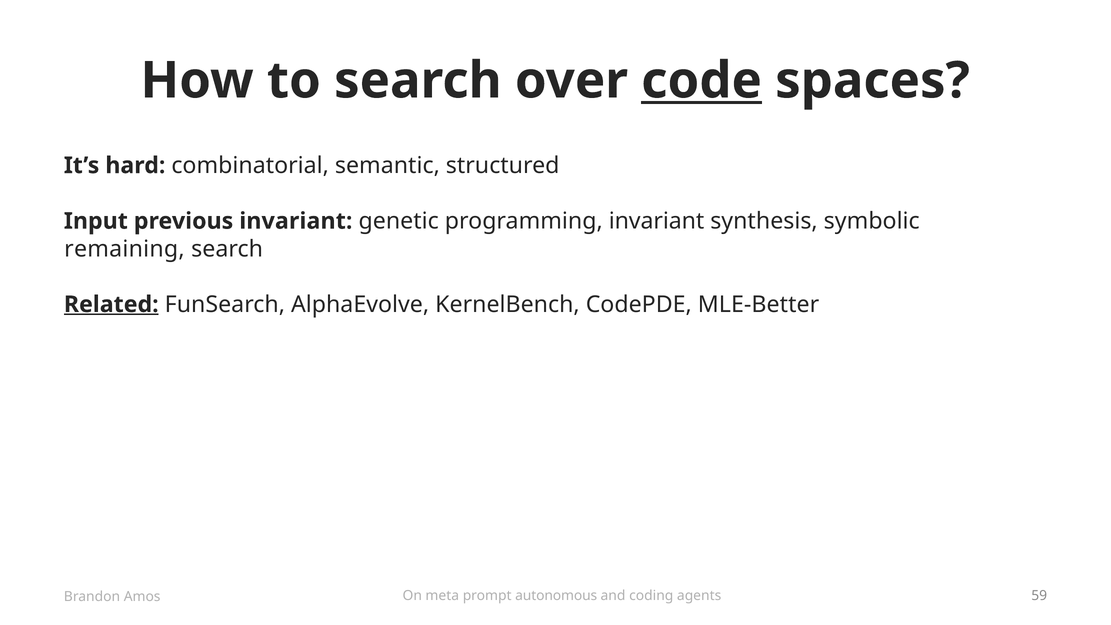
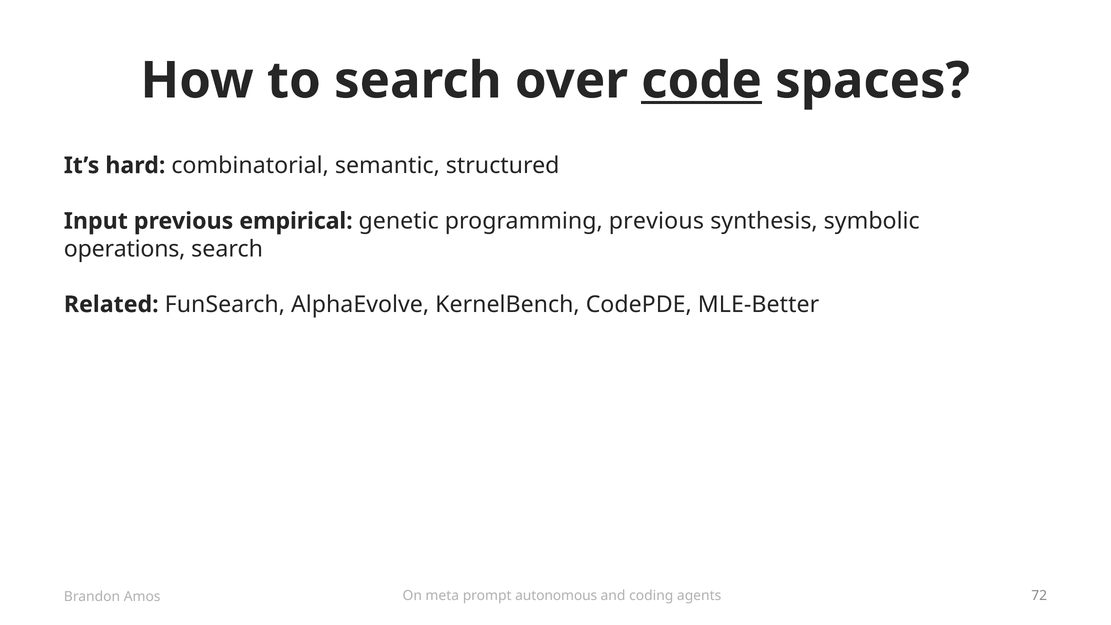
previous invariant: invariant -> empirical (296, 221)
programming invariant: invariant -> previous (656, 221)
remaining: remaining -> operations (125, 249)
Related underline: present -> none (111, 304)
59: 59 -> 72 (1039, 596)
